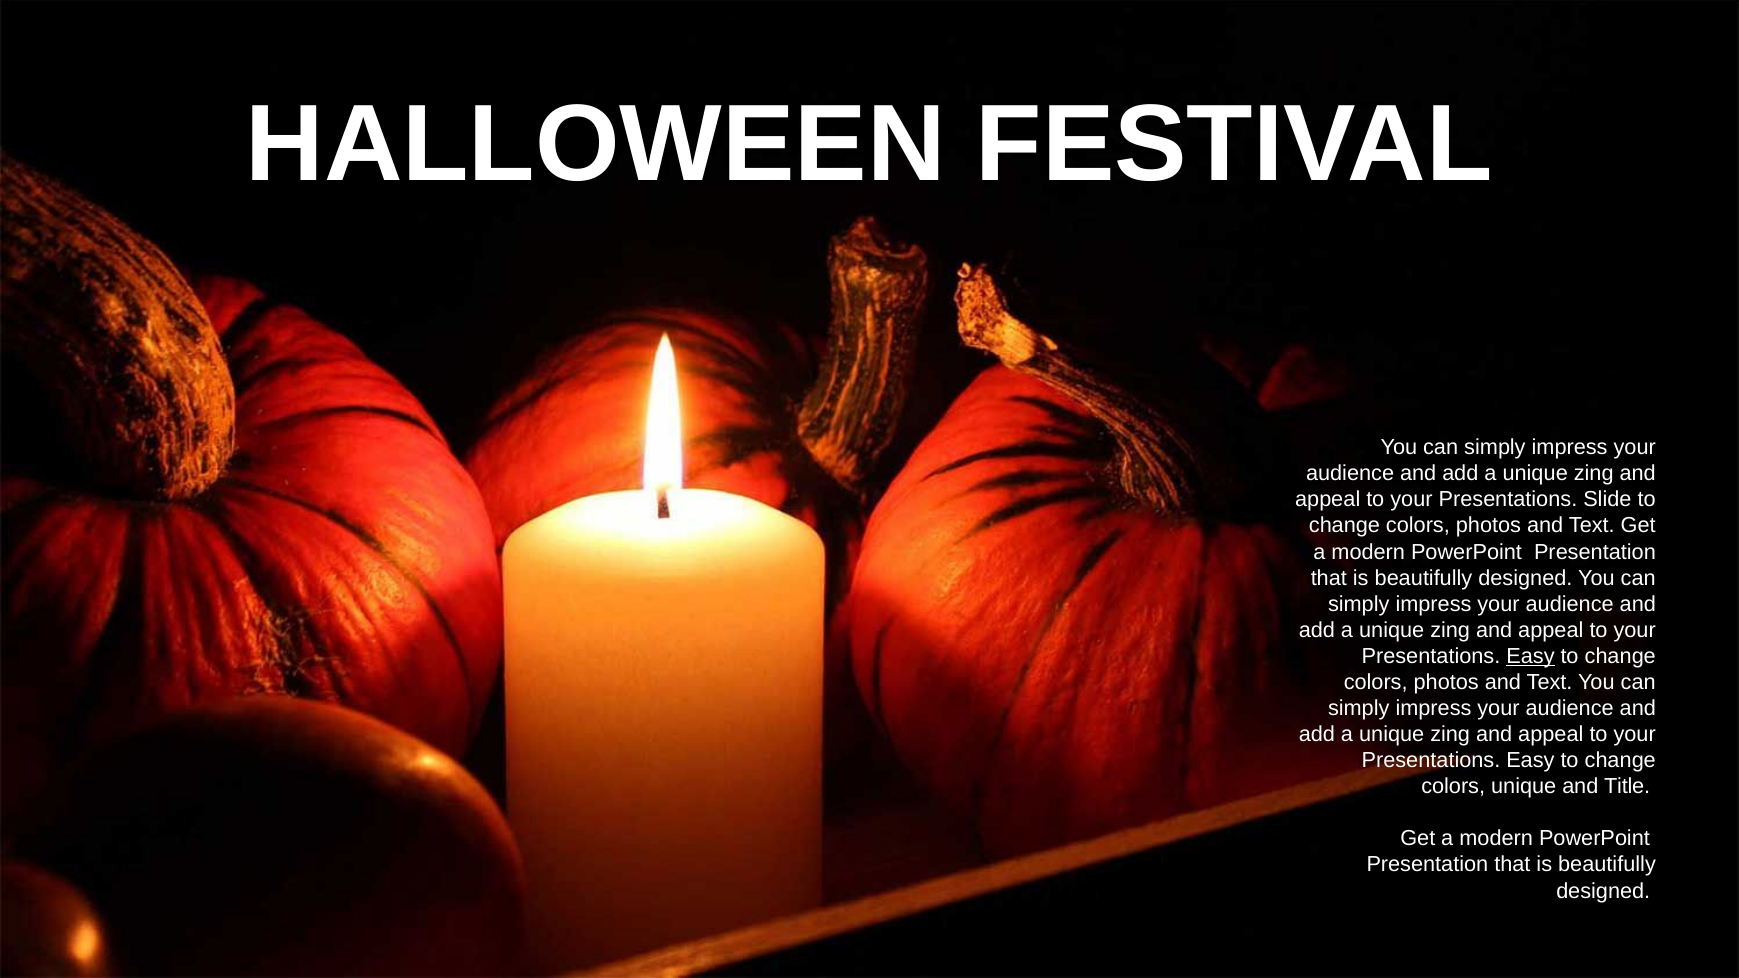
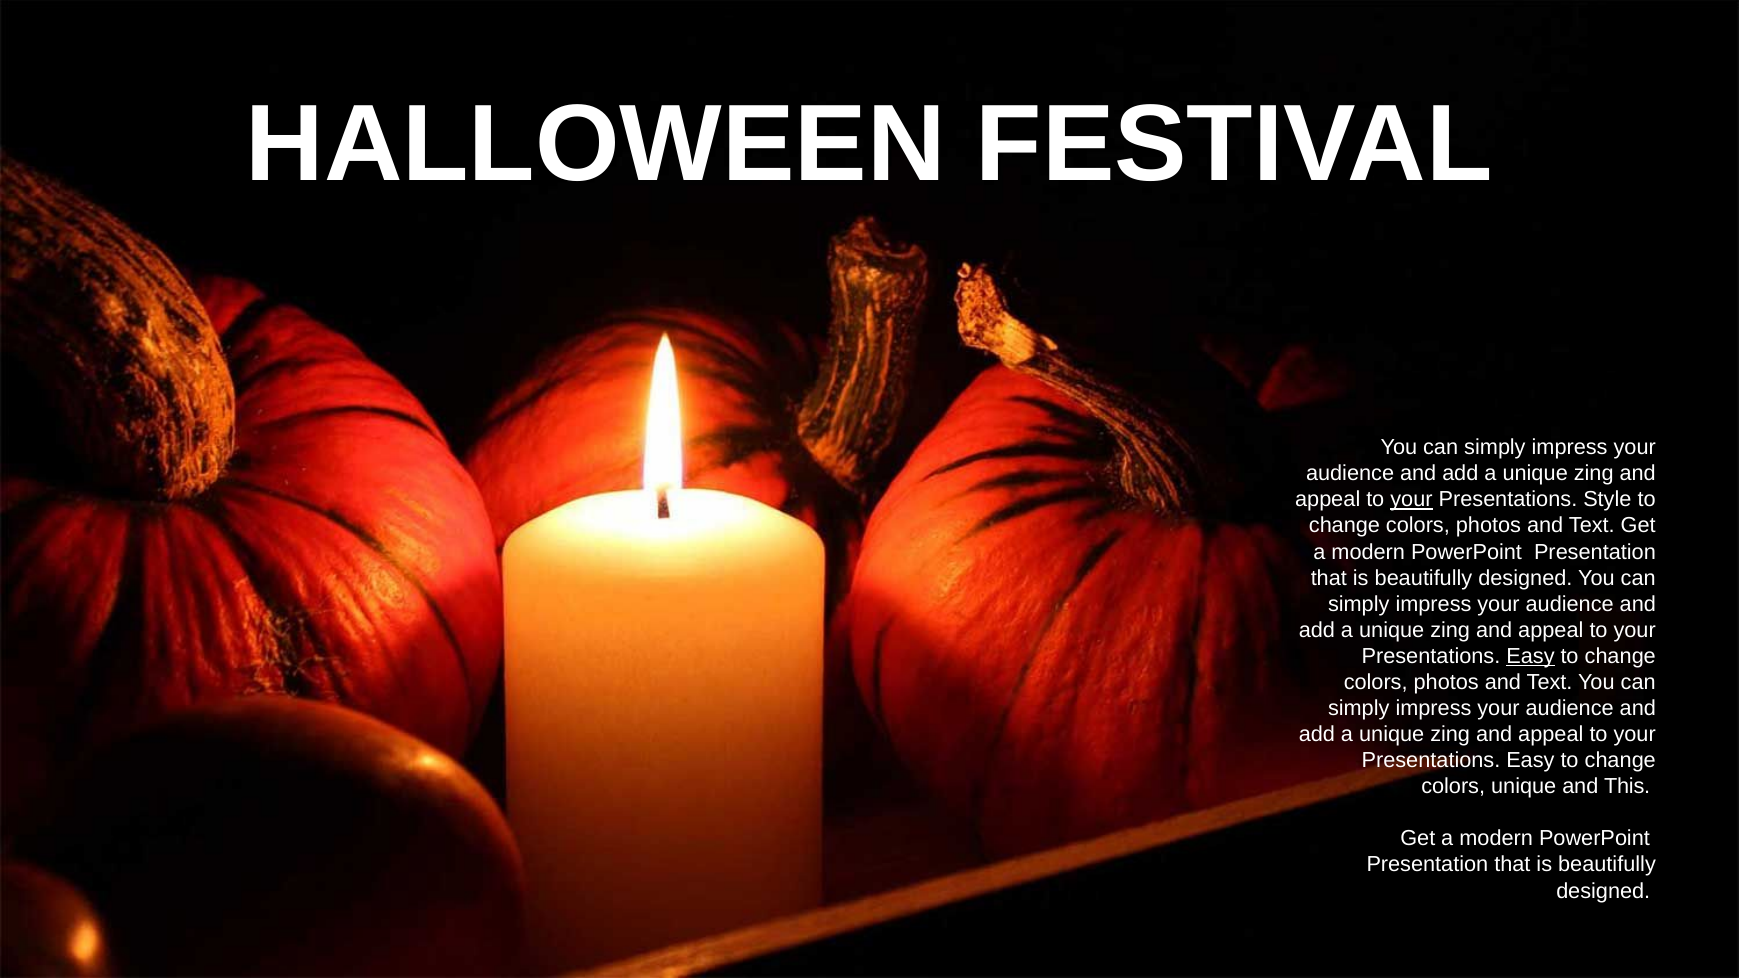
your underline: none -> present (1412, 500)
Slide: Slide -> Style (1607, 500)
Title: Title -> This (1627, 787)
